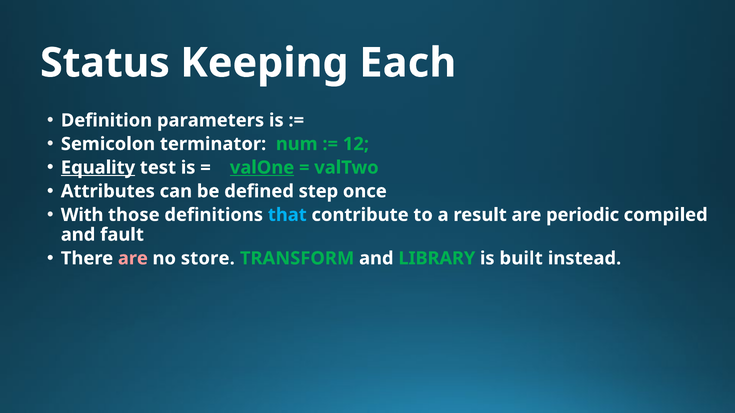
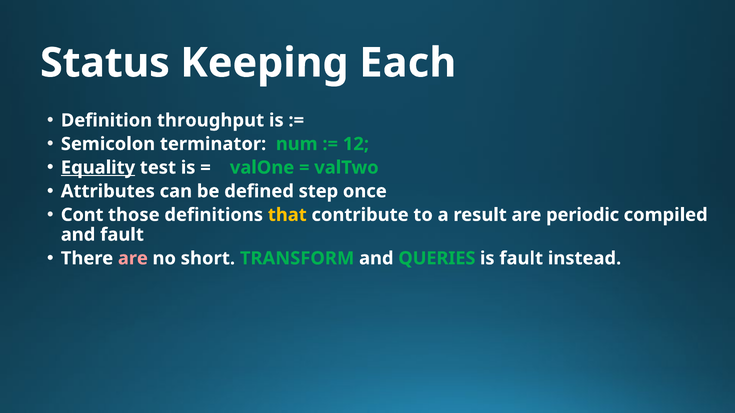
parameters: parameters -> throughput (211, 120)
valOne underline: present -> none (262, 168)
With: With -> Cont (82, 215)
that colour: light blue -> yellow (287, 215)
store: store -> short (208, 259)
LIBRARY: LIBRARY -> QUERIES (437, 259)
is built: built -> fault (521, 259)
